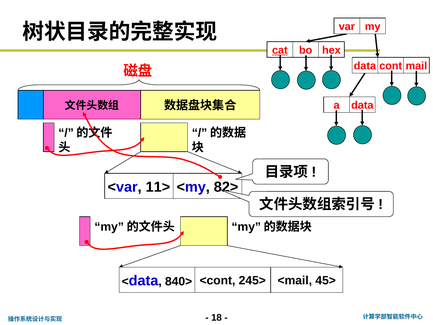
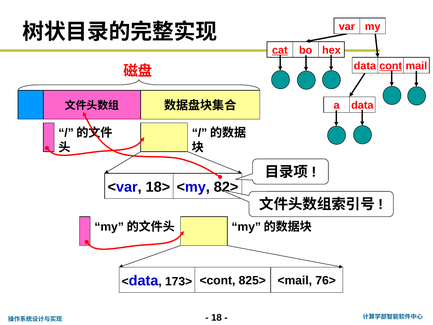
cont underline: none -> present (391, 66)
11>: 11> -> 18> (158, 187)
840>: 840> -> 173> (179, 281)
245>: 245> -> 825> (252, 280)
45>: 45> -> 76> (326, 280)
